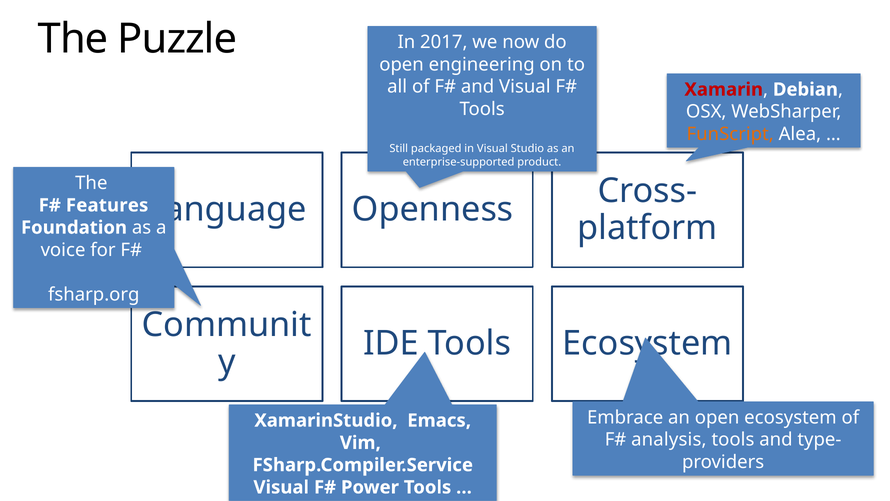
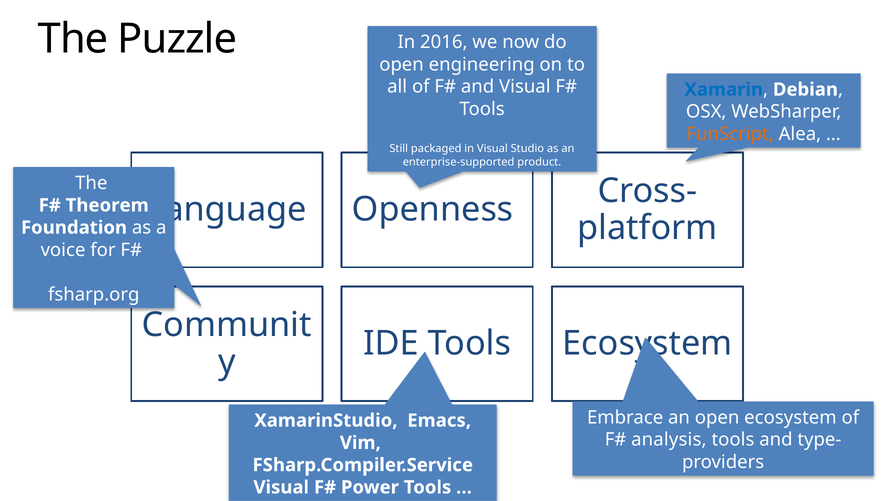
2017: 2017 -> 2016 (444, 42)
Xamarin colour: red -> blue (724, 89)
Features: Features -> Theorem (107, 205)
